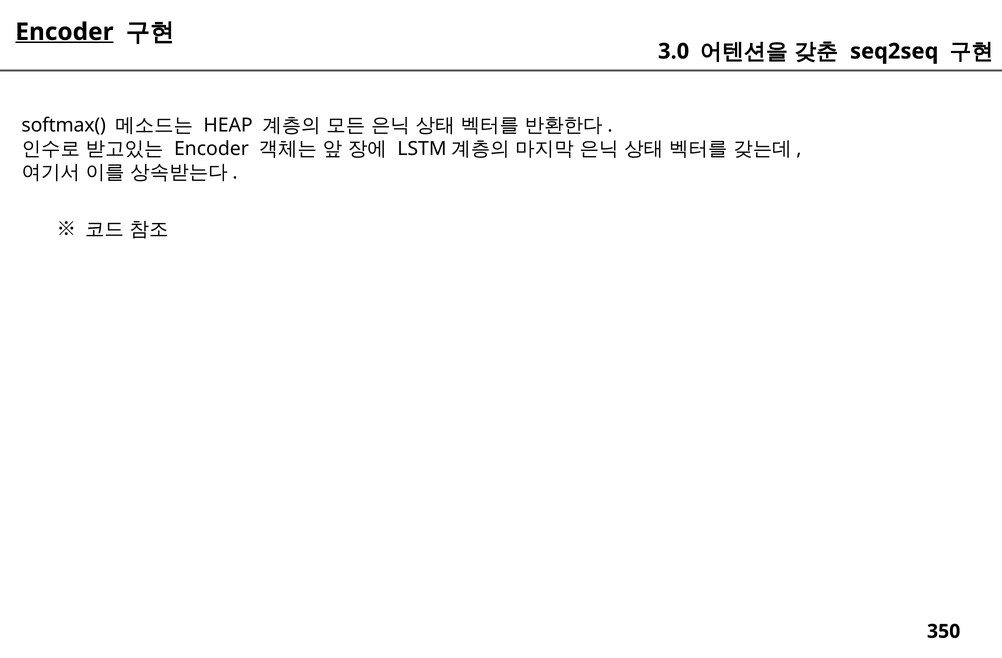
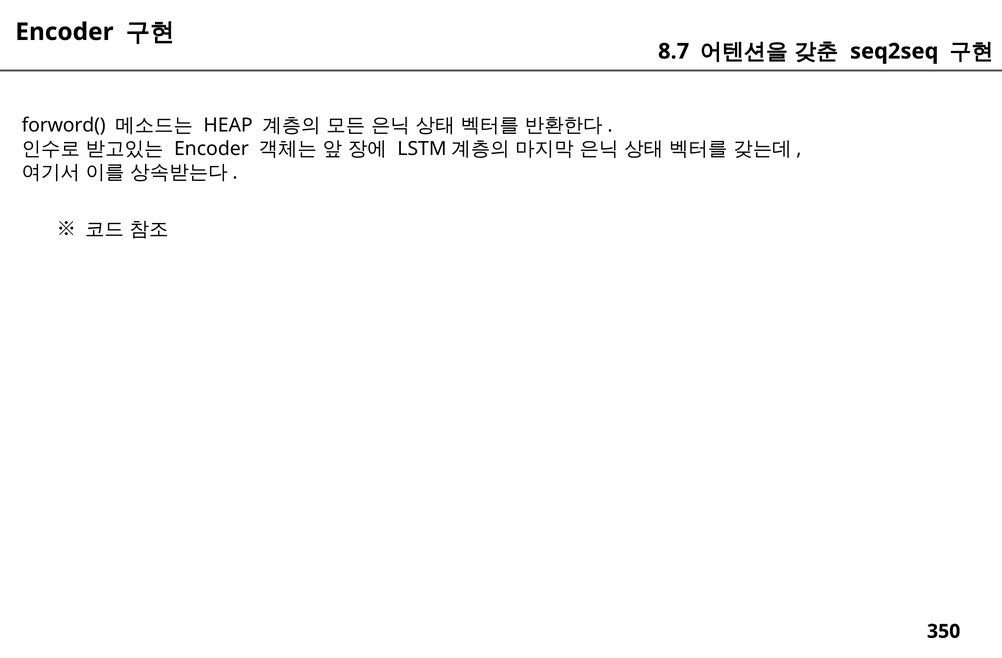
Encoder underline: present -> none (64, 32)
3.0: 3.0 -> 8.7 (674, 51)
softmax(: softmax( -> forword( (64, 126)
